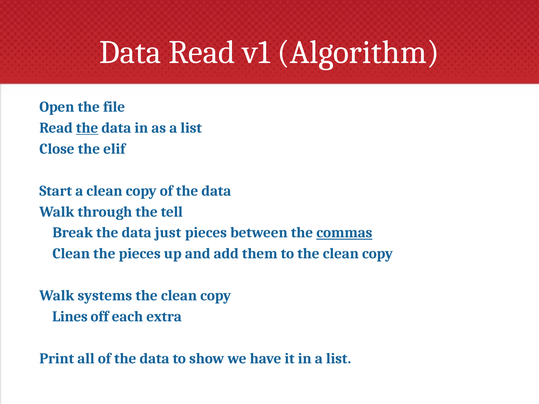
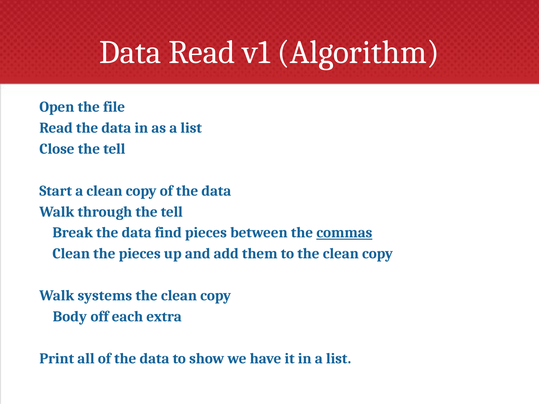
the underline: present -> none (87, 128)
Close the elif: elif -> tell (114, 149)
just: just -> find (168, 233)
Lines: Lines -> Body (70, 317)
